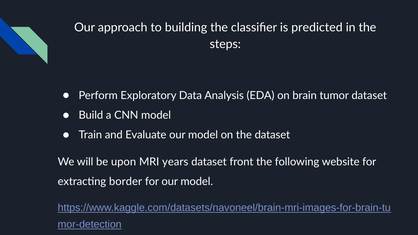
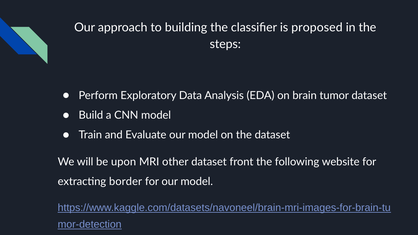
predicted: predicted -> proposed (317, 27)
years: years -> other (175, 162)
